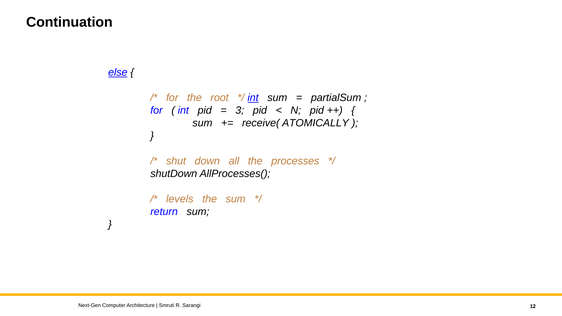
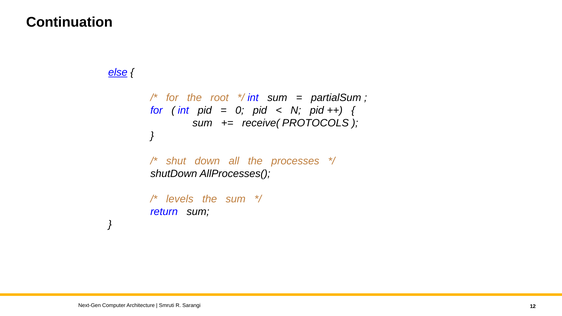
int underline: present -> none (253, 98)
3: 3 -> 0 (240, 110)
ATOMICALLY: ATOMICALLY -> PROTOCOLS (315, 123)
